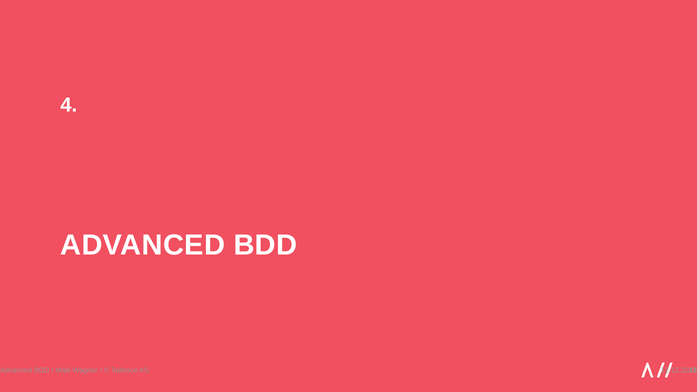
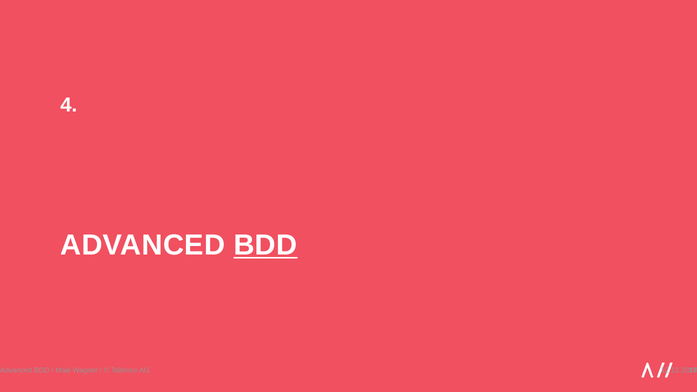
BDD underline: none -> present (265, 245)
